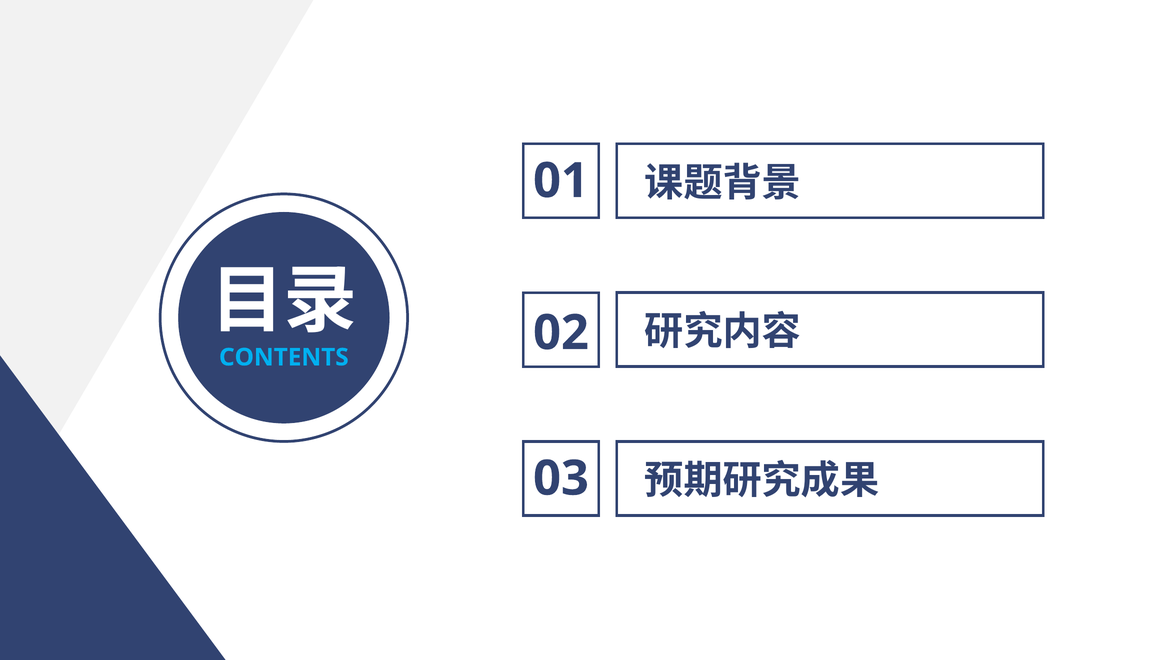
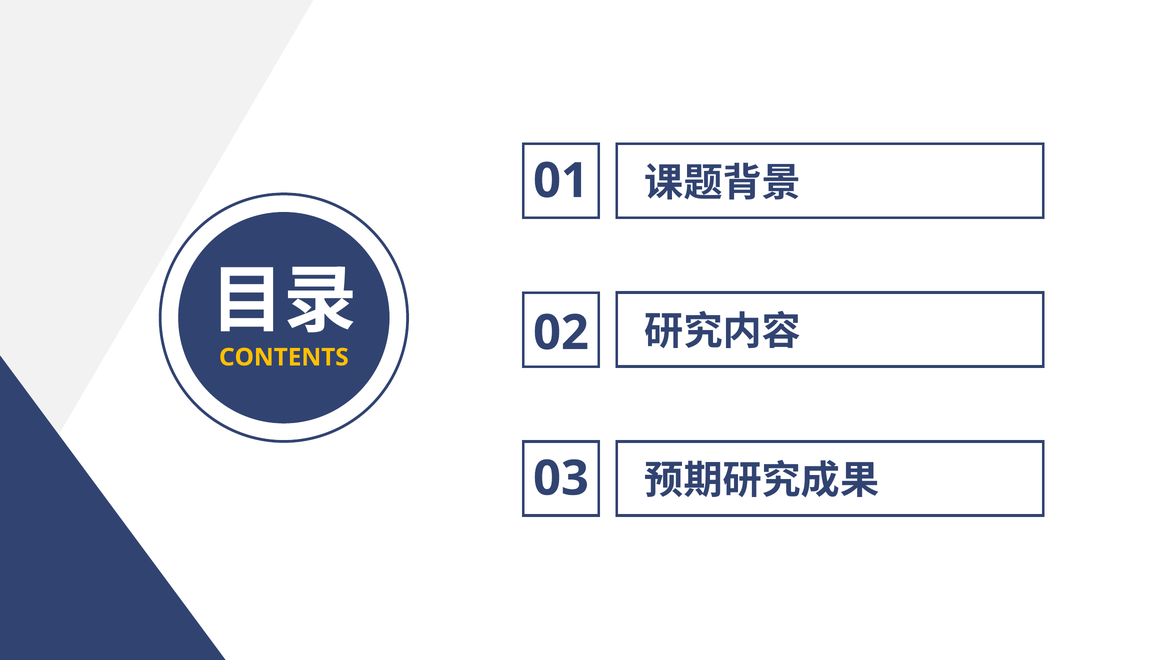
CONTENTS colour: light blue -> yellow (284, 357)
